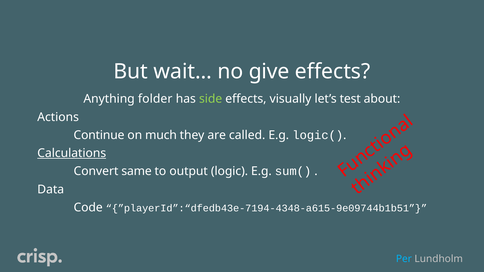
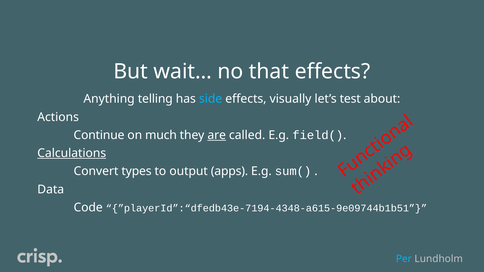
give: give -> that (269, 72)
folder: folder -> telling (155, 99)
side colour: light green -> light blue (211, 99)
are underline: none -> present (217, 135)
logic(: logic( -> field( (318, 135)
same: same -> types (137, 171)
logic: logic -> apps (230, 171)
